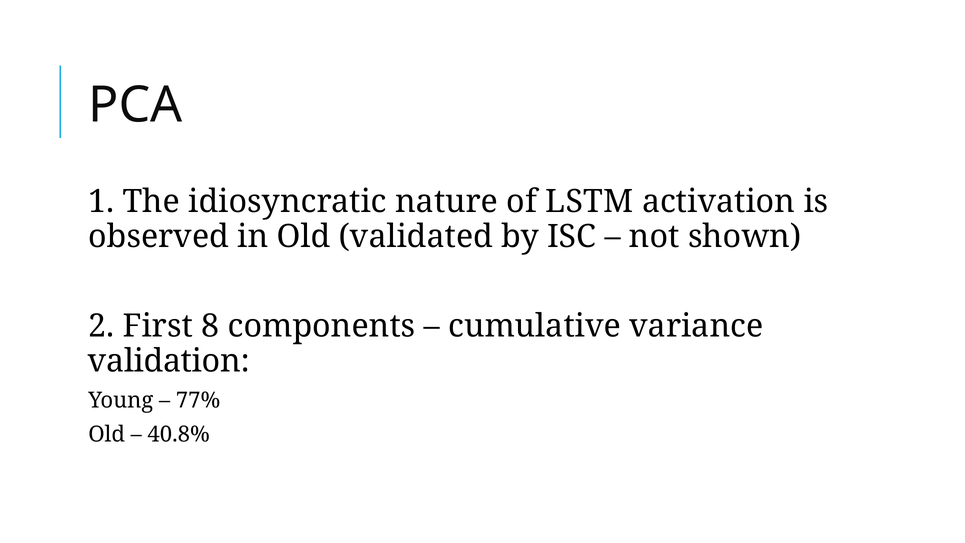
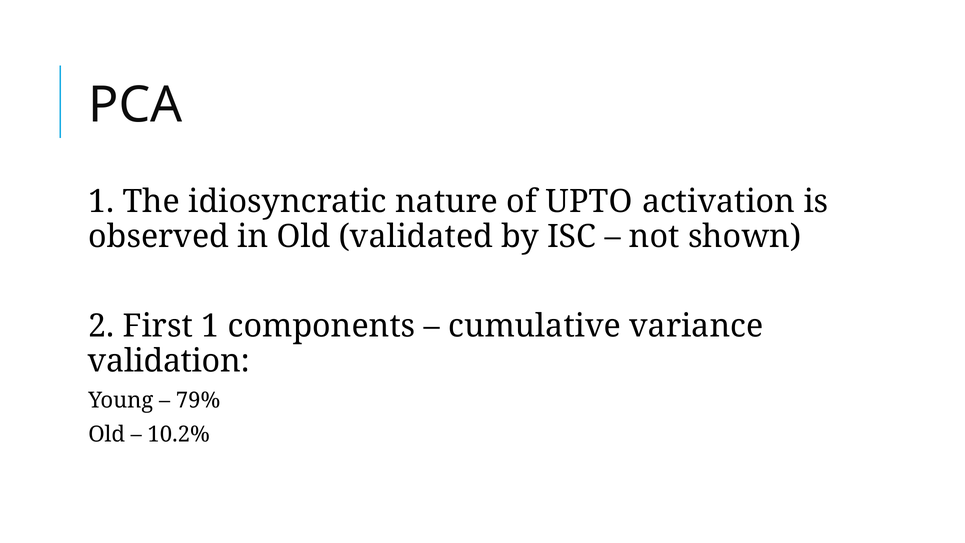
LSTM: LSTM -> UPTO (589, 202)
First 8: 8 -> 1 (210, 326)
77%: 77% -> 79% (198, 400)
40.8%: 40.8% -> 10.2% (179, 434)
